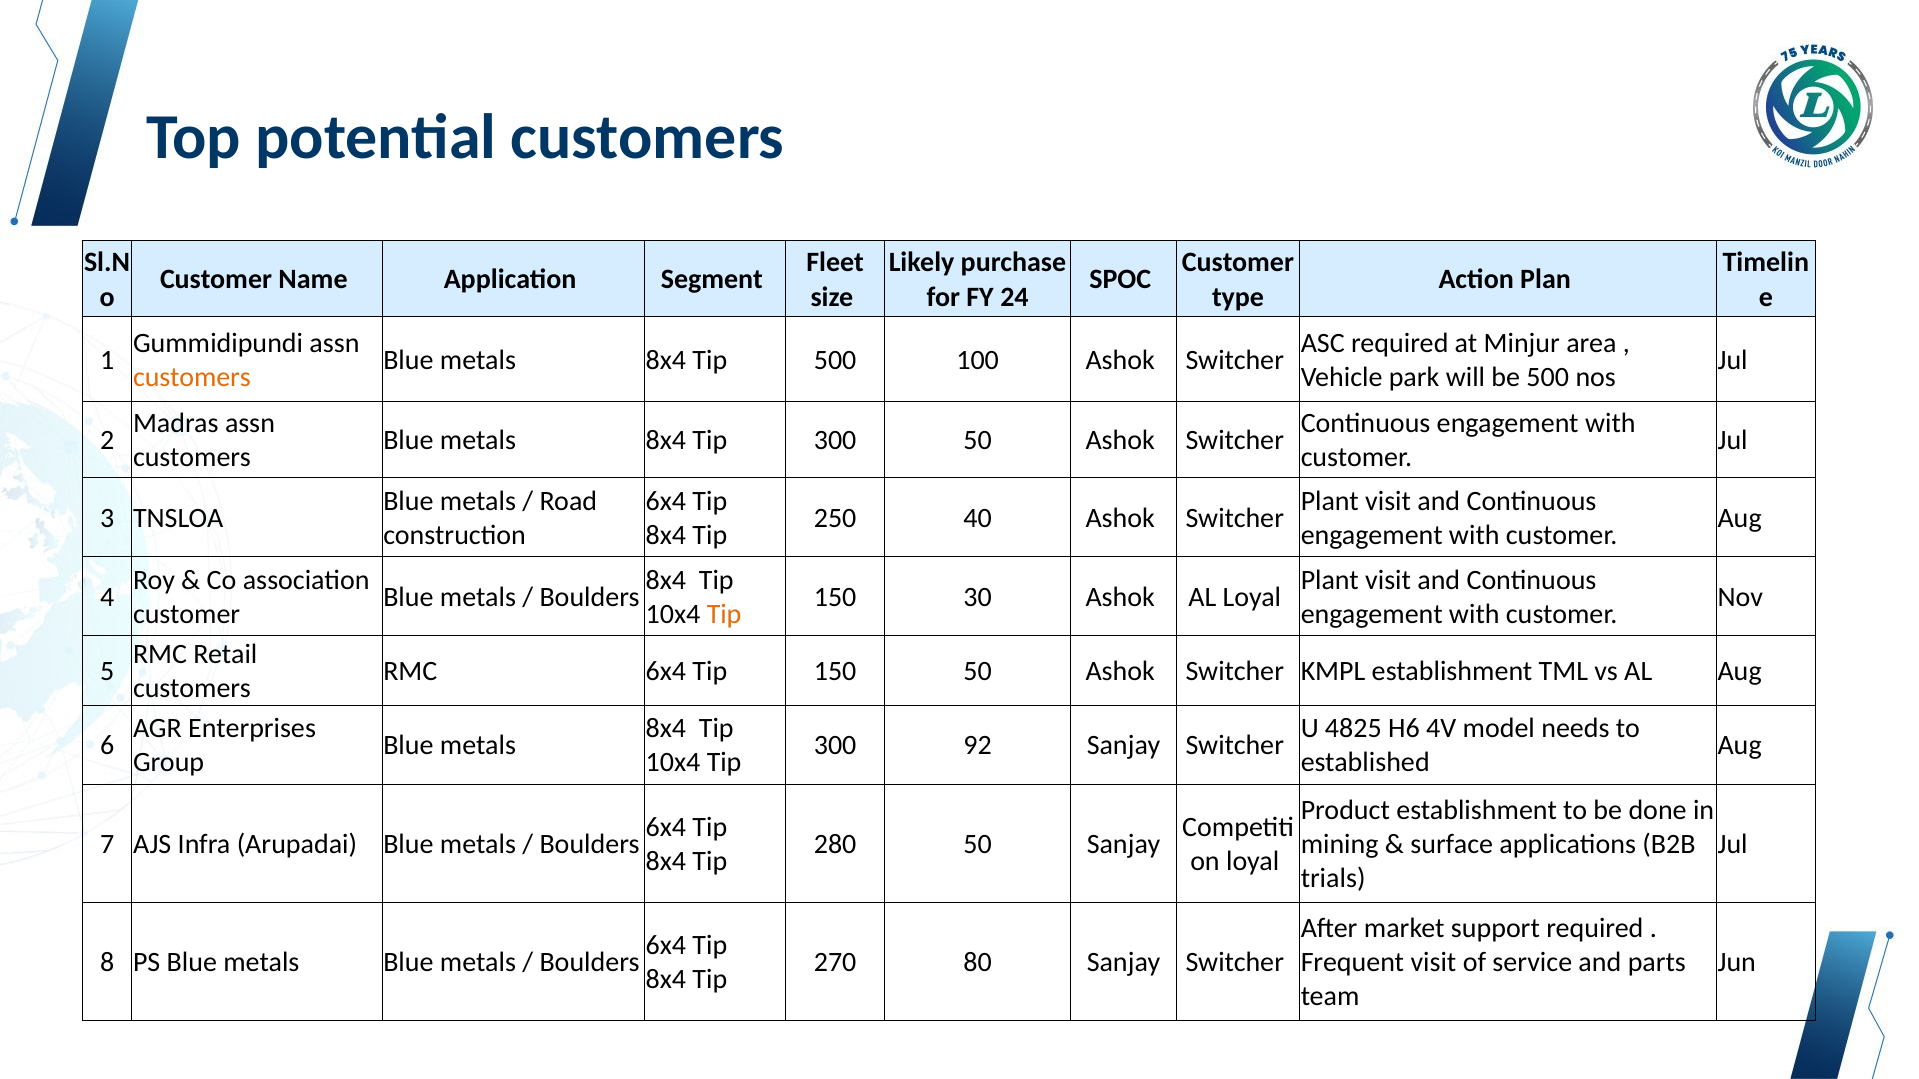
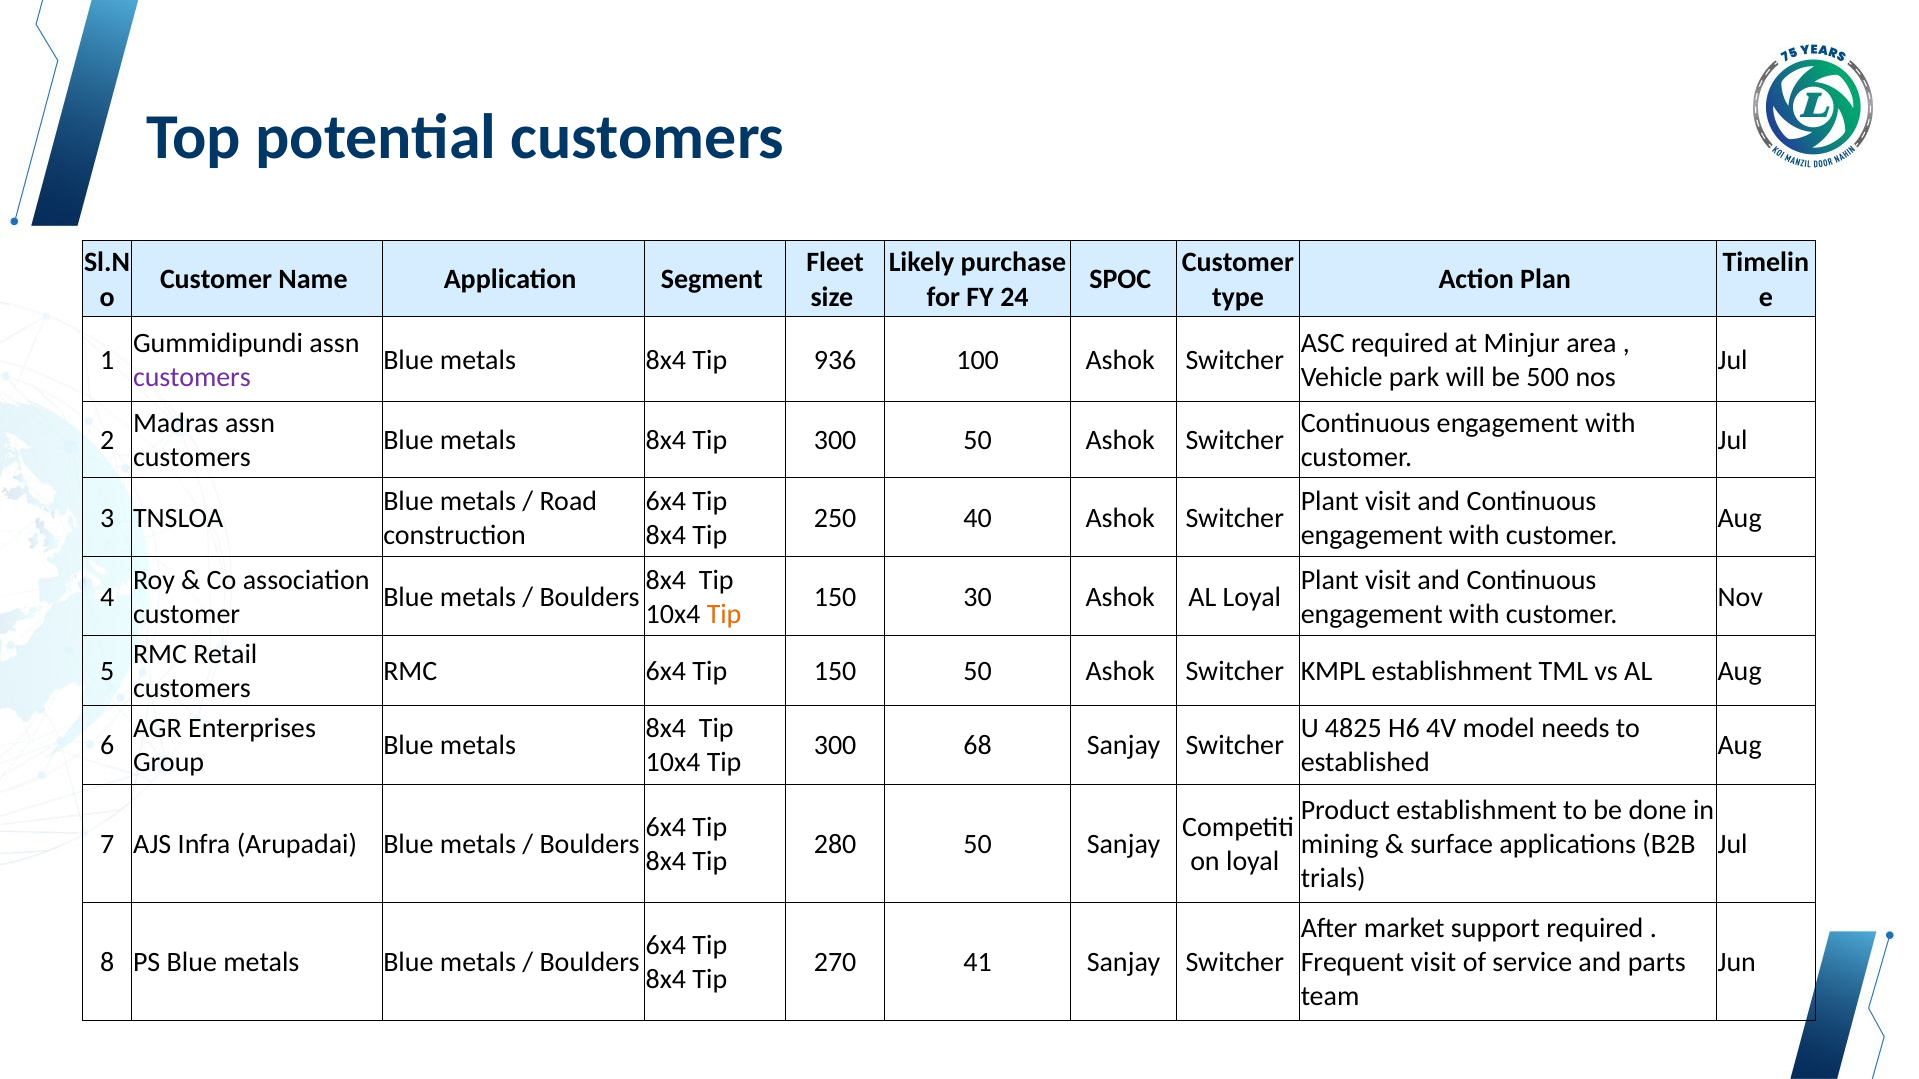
Tip 500: 500 -> 936 (835, 360)
customers colour: orange -> purple (192, 377)
92: 92 -> 68 (978, 746)
80: 80 -> 41 (978, 963)
